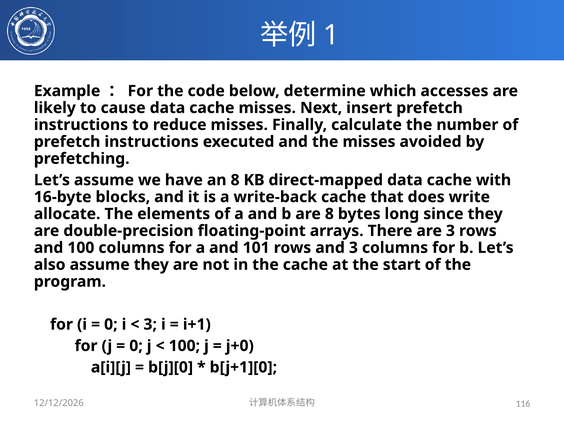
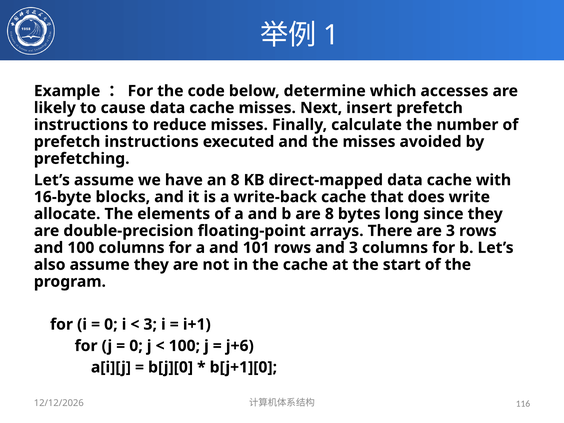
j+0: j+0 -> j+6 (240, 346)
